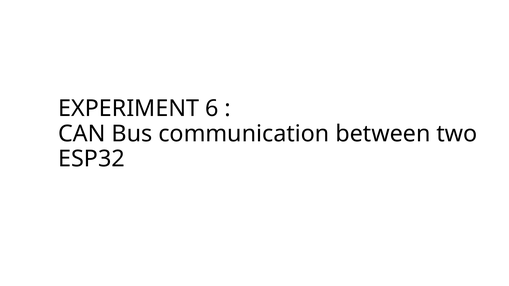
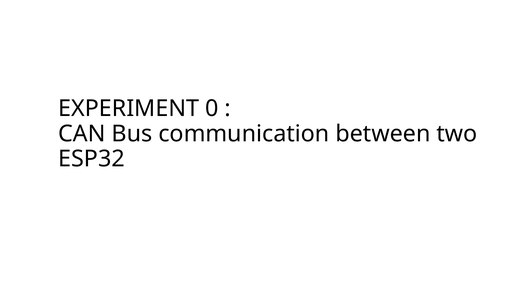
6: 6 -> 0 (212, 109)
